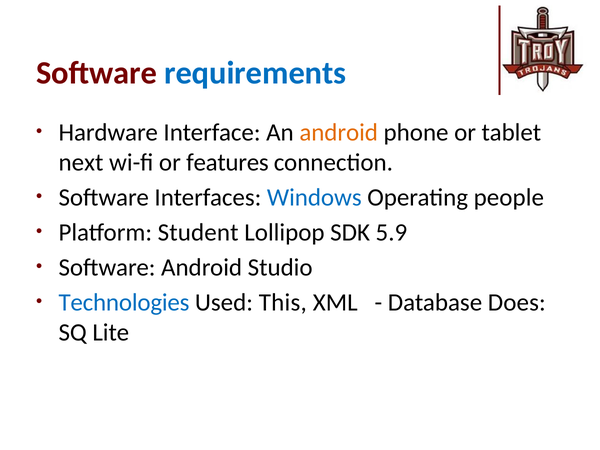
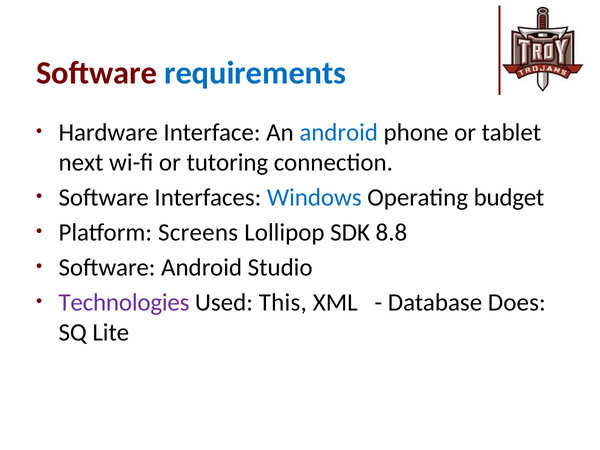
android colour: orange -> blue (339, 133)
features: features -> tutoring (227, 163)
people: people -> budget (509, 198)
Student: Student -> Screens (198, 233)
5.9: 5.9 -> 8.8 (391, 233)
Technologies colour: blue -> purple (124, 303)
